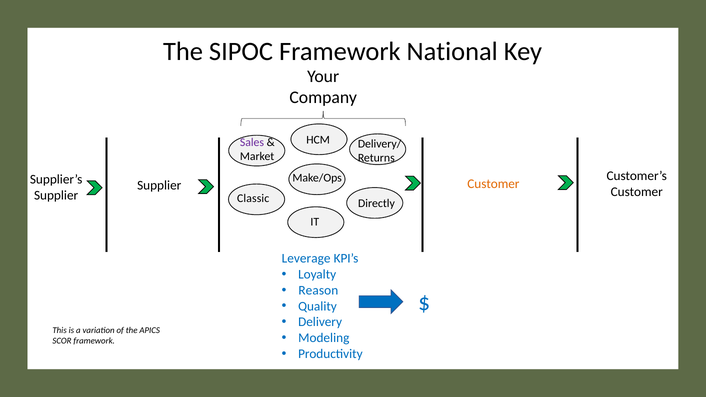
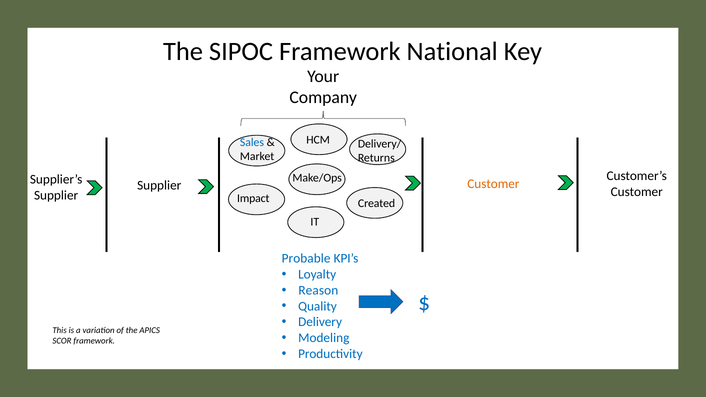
Sales colour: purple -> blue (252, 142)
Classic: Classic -> Impact (253, 198)
Directly: Directly -> Created (377, 203)
Leverage: Leverage -> Probable (306, 259)
